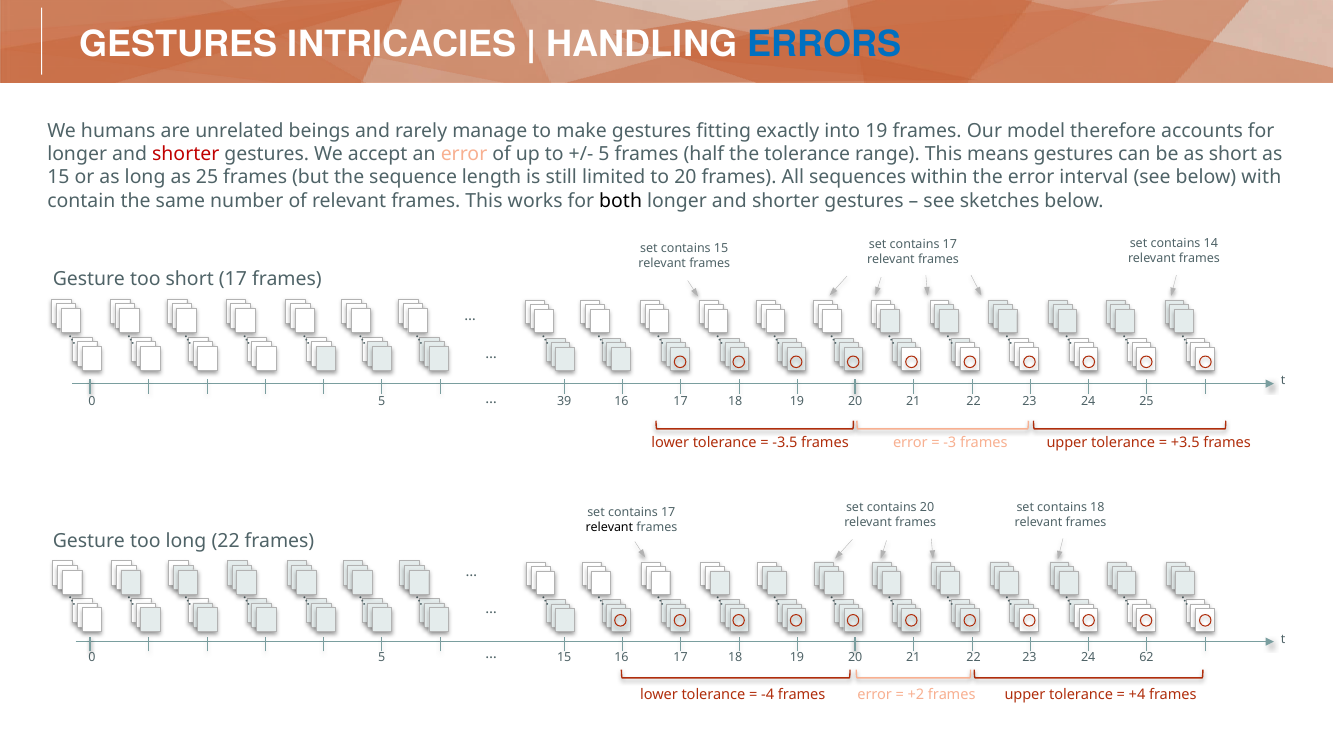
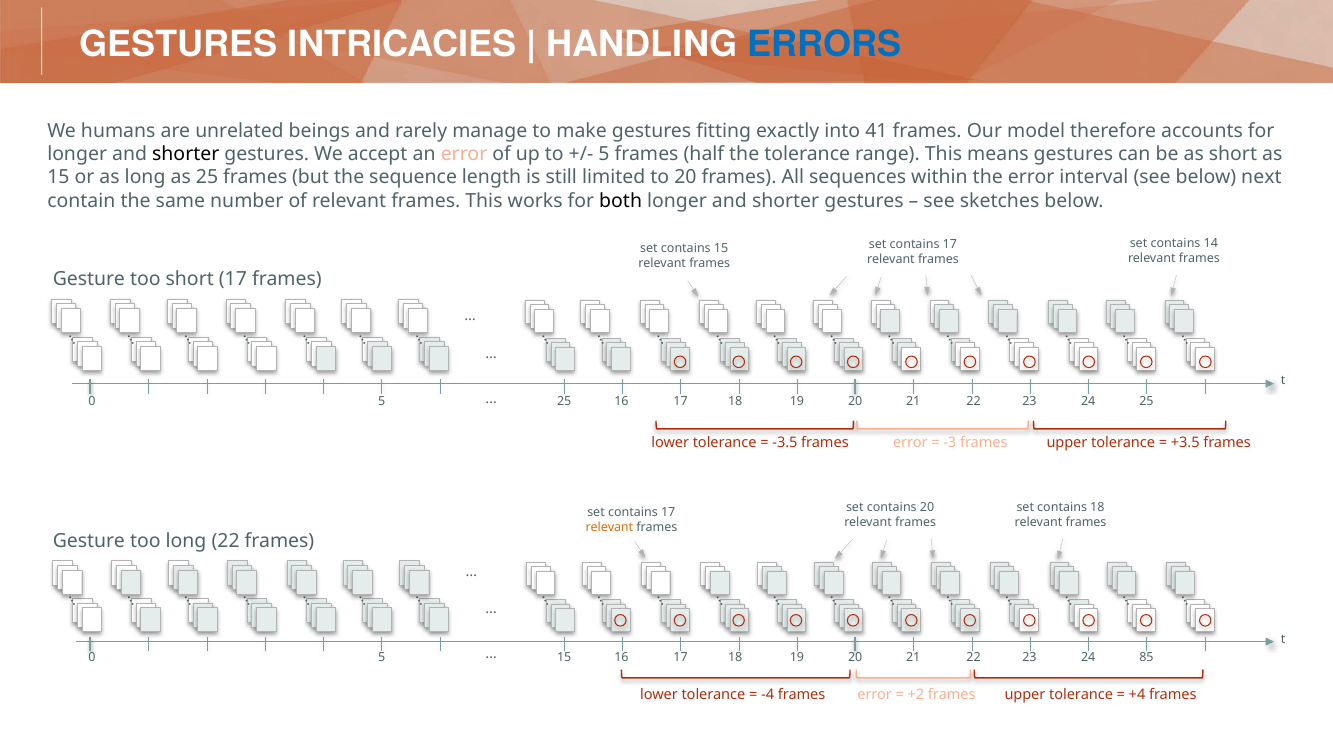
into 19: 19 -> 41 (876, 131)
shorter colour: red -> black (186, 154)
with: with -> next (1261, 177)
5 39: 39 -> 25 (564, 402)
relevant colour: black -> orange (609, 527)
62: 62 -> 85 (1146, 657)
